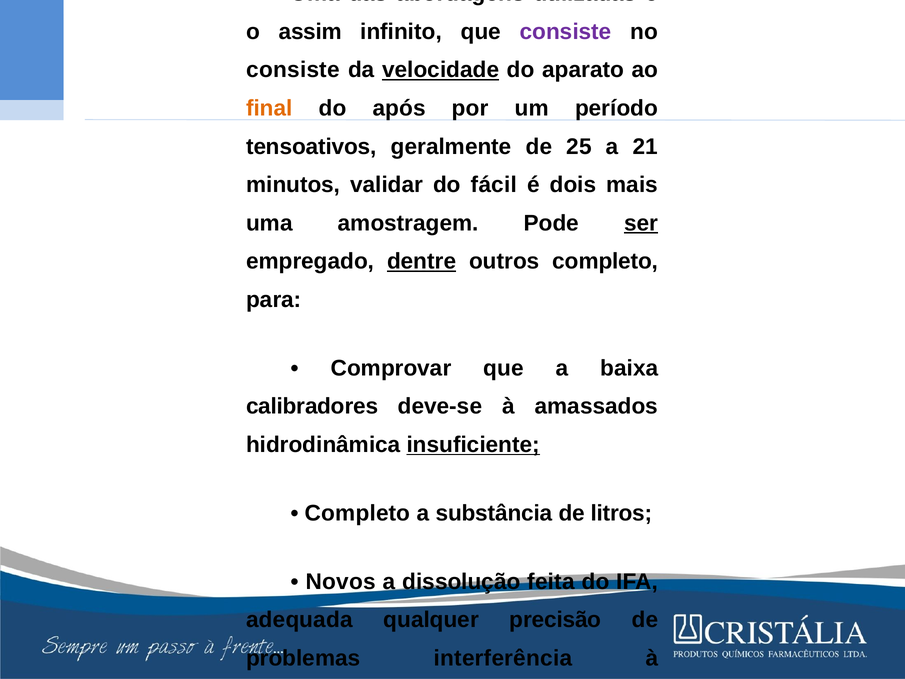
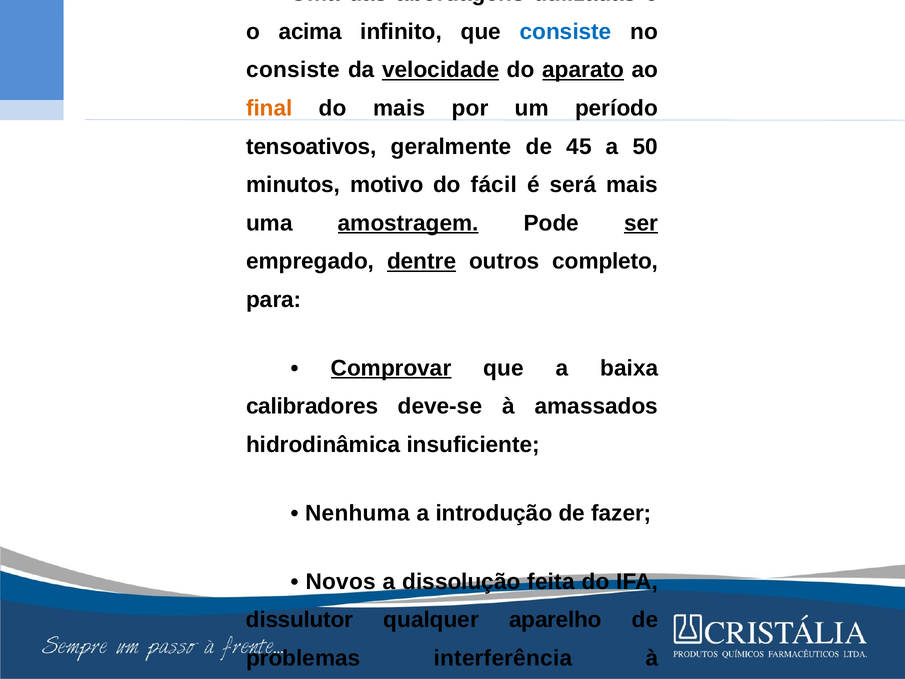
assim: assim -> acima (310, 32)
consiste colour: purple -> blue (566, 32)
aparato underline: none -> present (583, 70)
do após: após -> mais (399, 108)
25: 25 -> 45 (579, 147)
21: 21 -> 50 (645, 147)
validar: validar -> motivo (387, 185)
dois: dois -> será (573, 185)
amostragem underline: none -> present (408, 223)
Comprovar underline: none -> present (391, 368)
insuficiente underline: present -> none (473, 445)
Completo: Completo -> Nenhuma (358, 513)
substância: substância -> introdução (494, 513)
litros: litros -> fazer (621, 513)
adequada: adequada -> dissulutor (300, 620)
precisão: precisão -> aparelho (555, 620)
